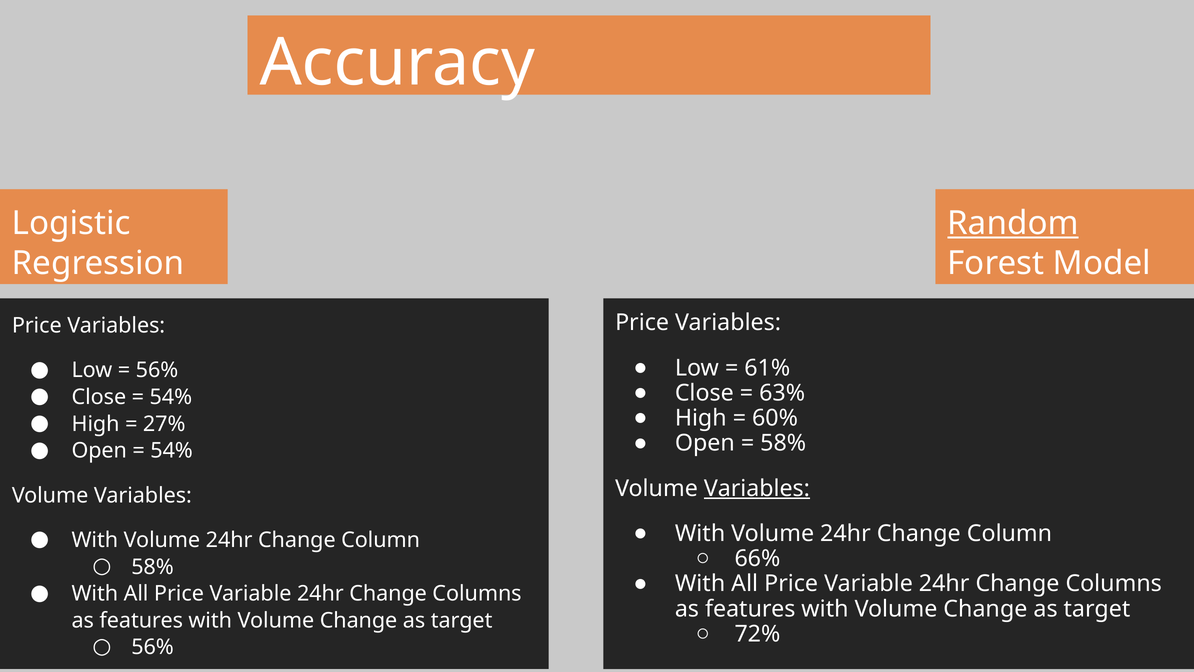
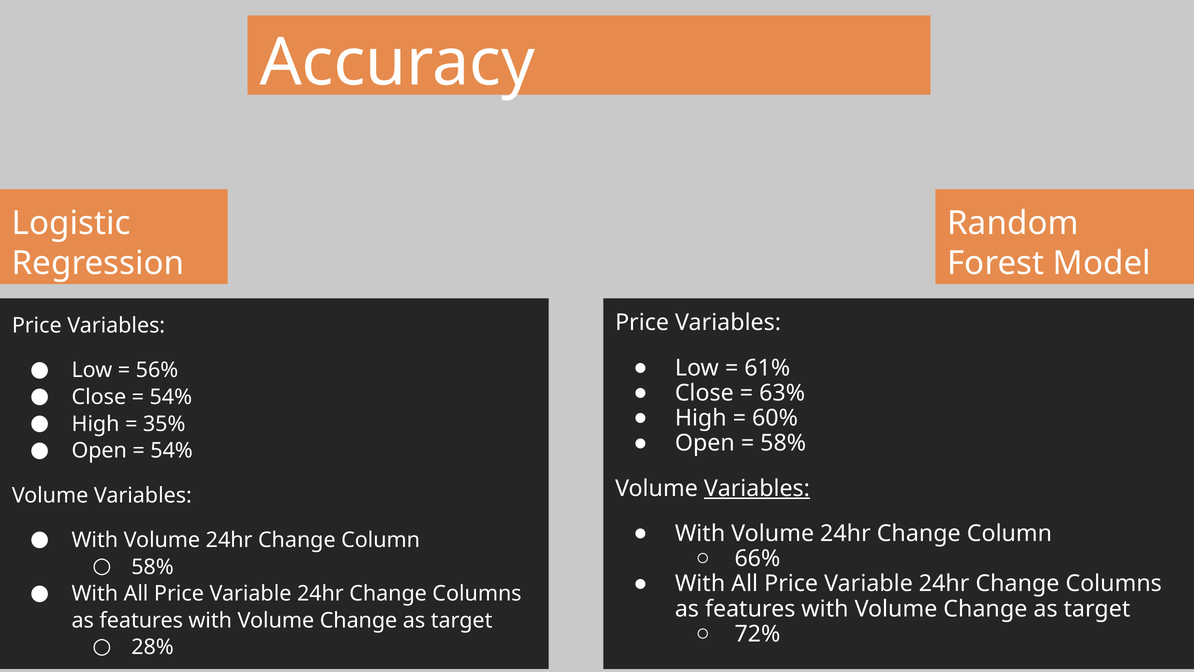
Random underline: present -> none (1013, 223)
27%: 27% -> 35% (164, 424)
56%: 56% -> 28% (153, 647)
